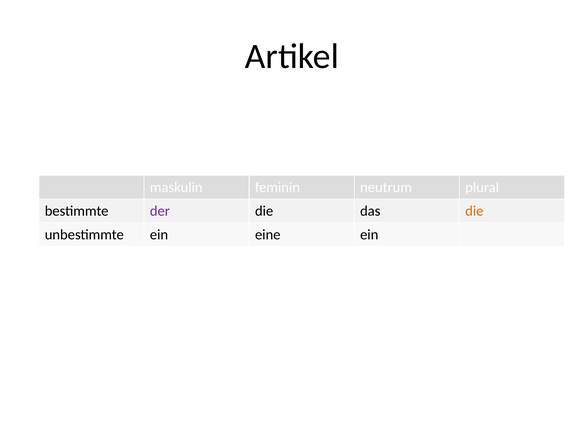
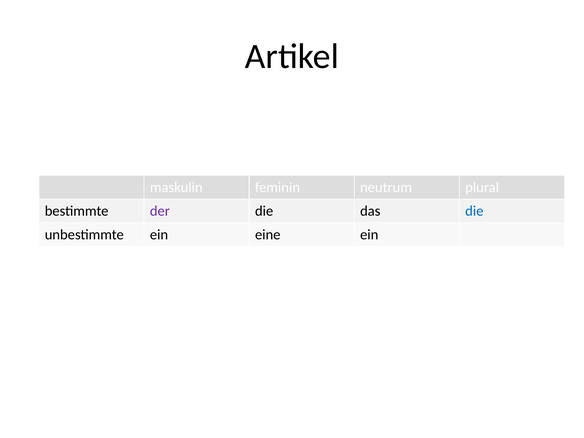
die colour: orange -> blue (474, 211)
